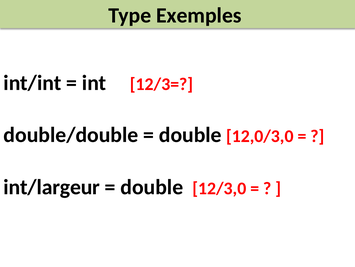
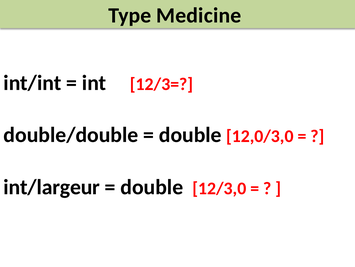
Exemples: Exemples -> Medicine (199, 15)
